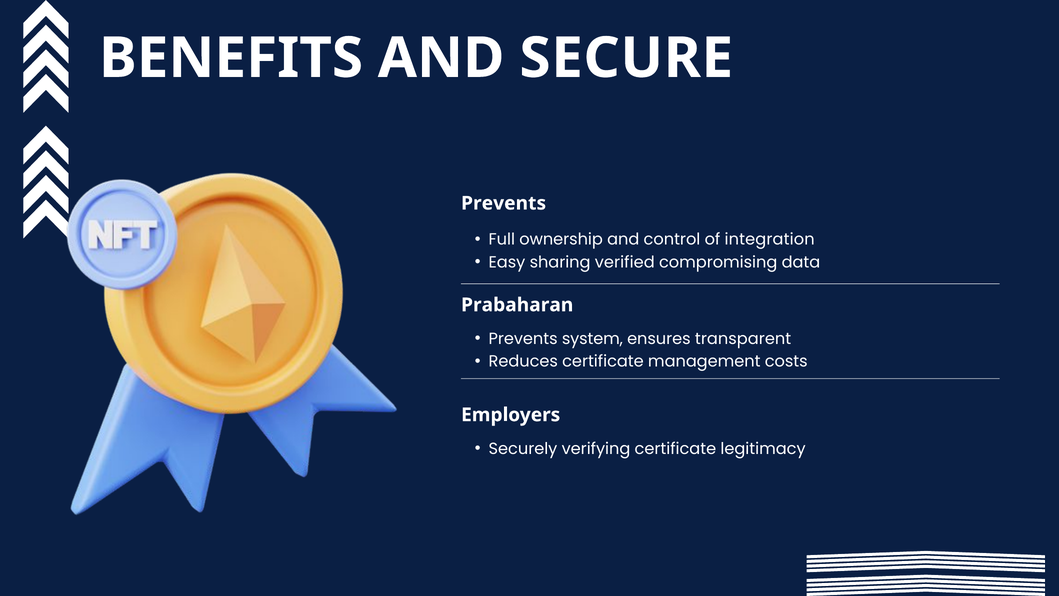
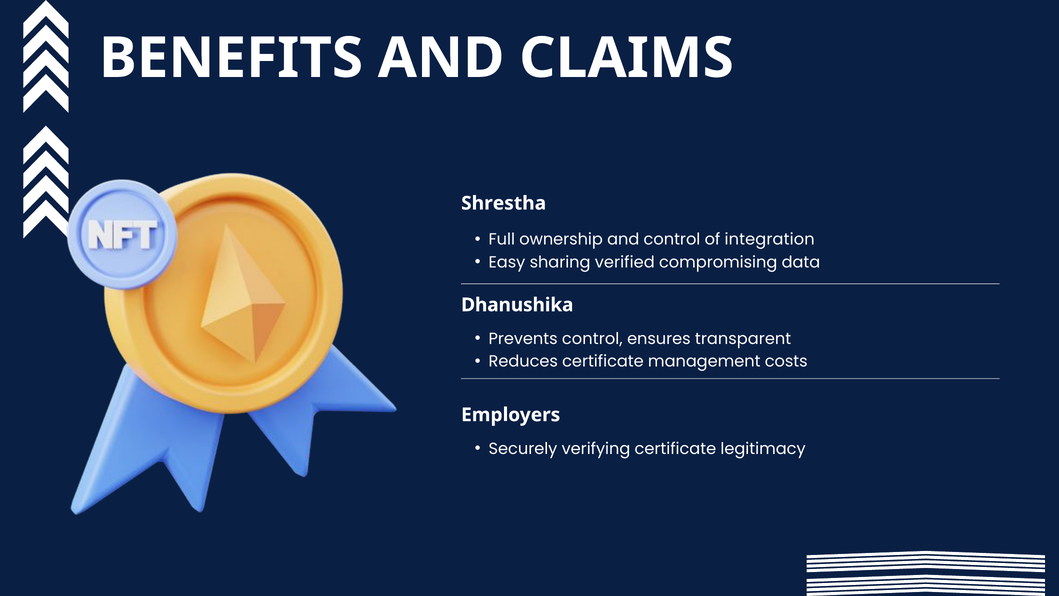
SECURE: SECURE -> CLAIMS (626, 58)
Prevents: Prevents -> Shrestha (504, 203)
Prabaharan: Prabaharan -> Dhanushika (517, 305)
Prevents system: system -> control (592, 339)
